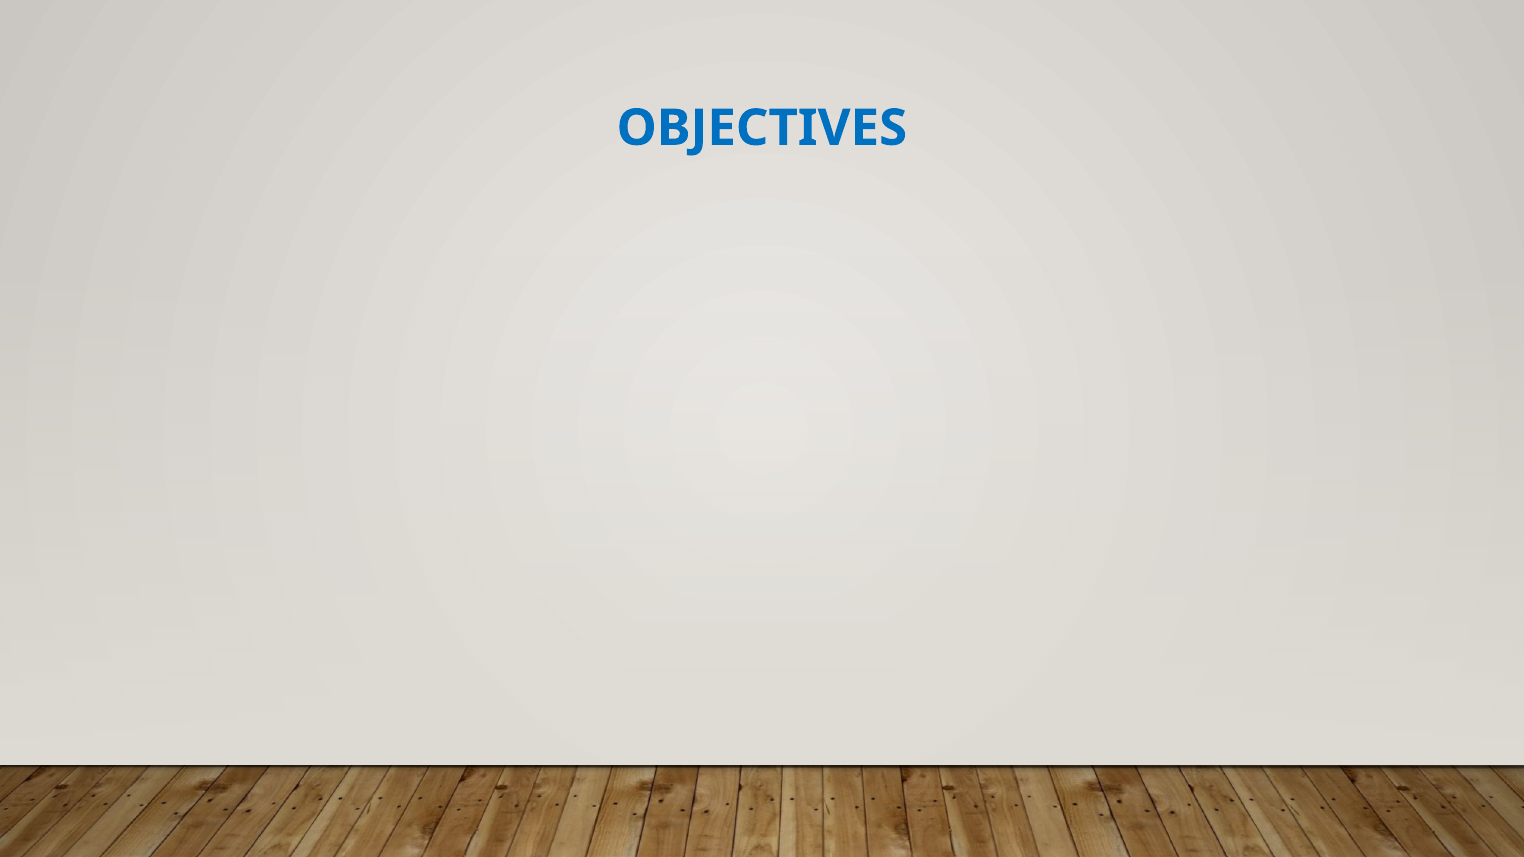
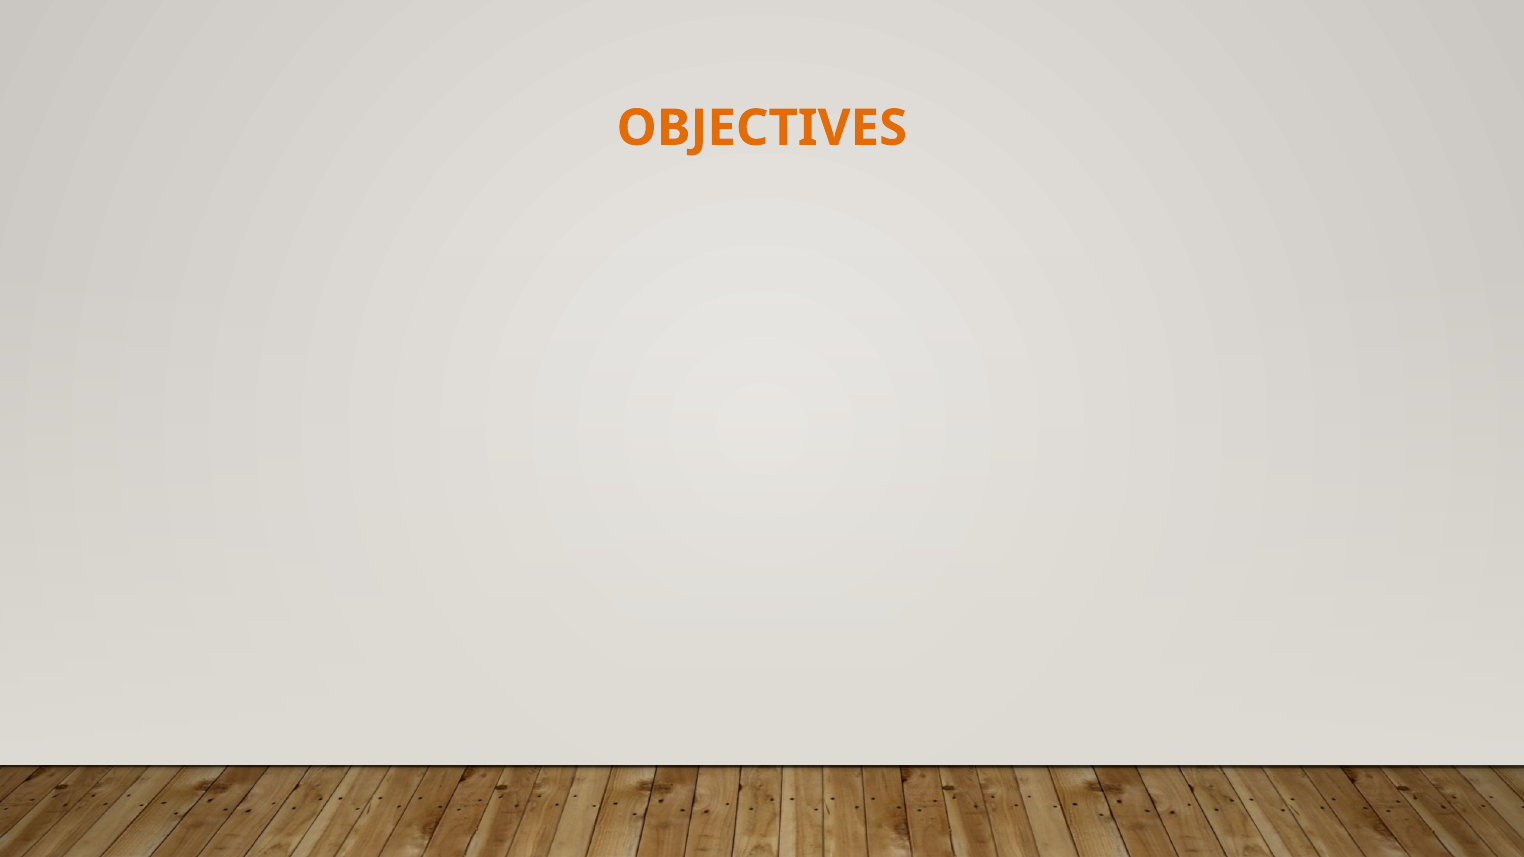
OBJECTIVES colour: blue -> orange (762, 128)
